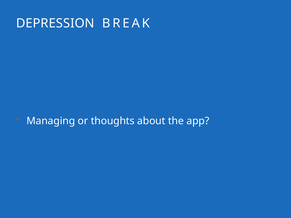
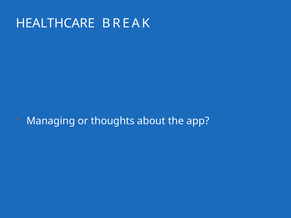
DEPRESSION: DEPRESSION -> HEALTHCARE (55, 23)
